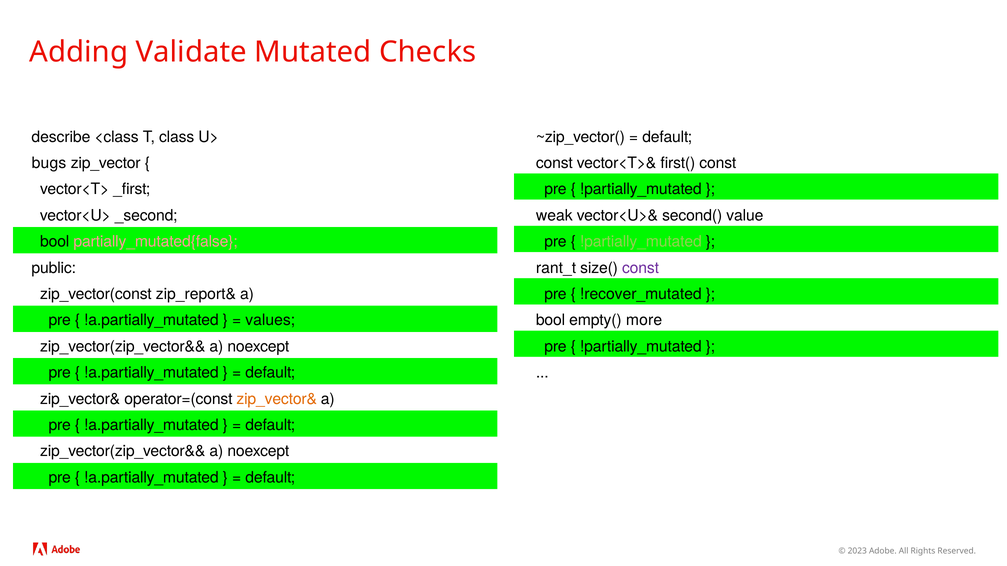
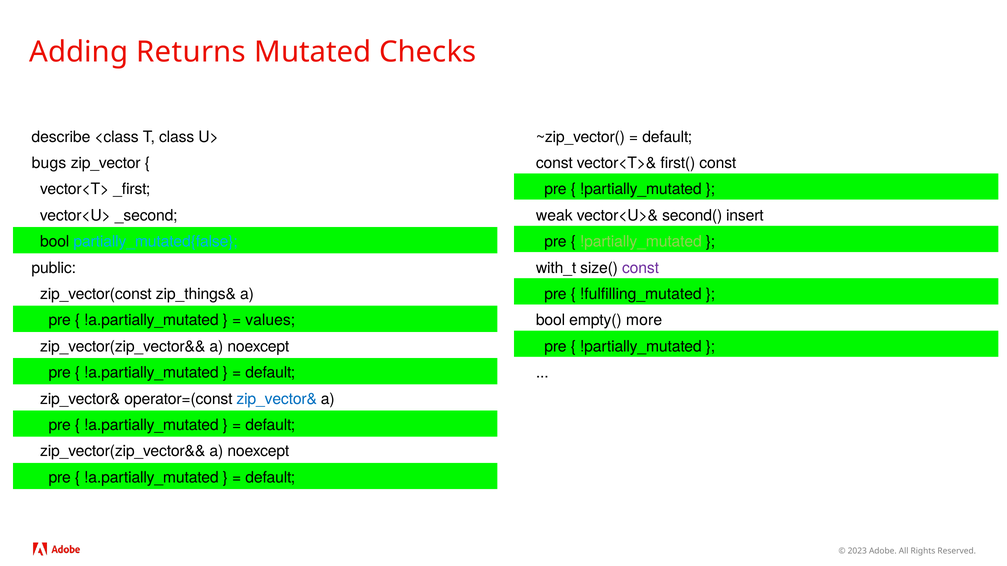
Validate: Validate -> Returns (191, 52)
value: value -> insert (745, 216)
partially_mutated{false colour: pink -> light blue (156, 242)
rant_t: rant_t -> with_t (556, 268)
zip_report&: zip_report& -> zip_things& (196, 294)
!recover_mutated: !recover_mutated -> !fulfilling_mutated (641, 294)
zip_vector& colour: orange -> blue (277, 399)
